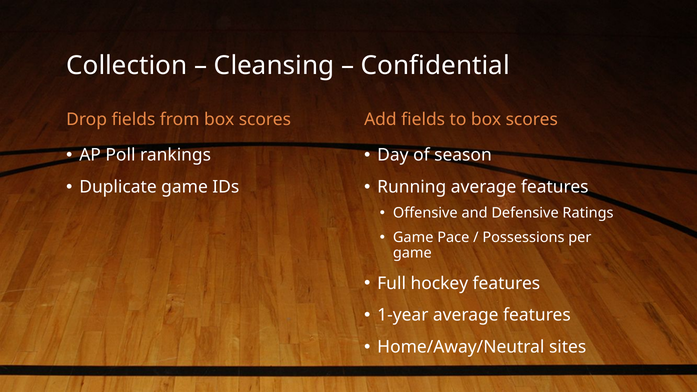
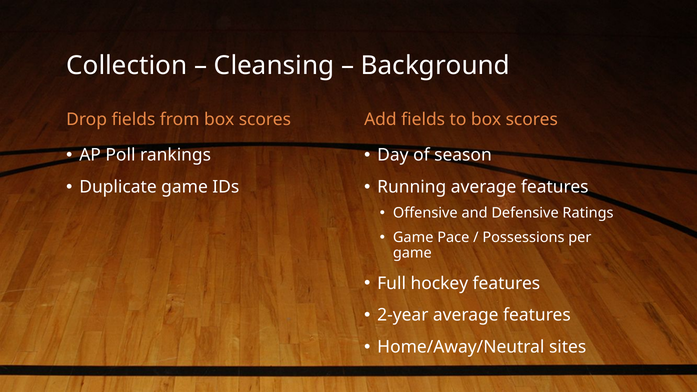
Confidential: Confidential -> Background (435, 66)
1-year: 1-year -> 2-year (403, 315)
